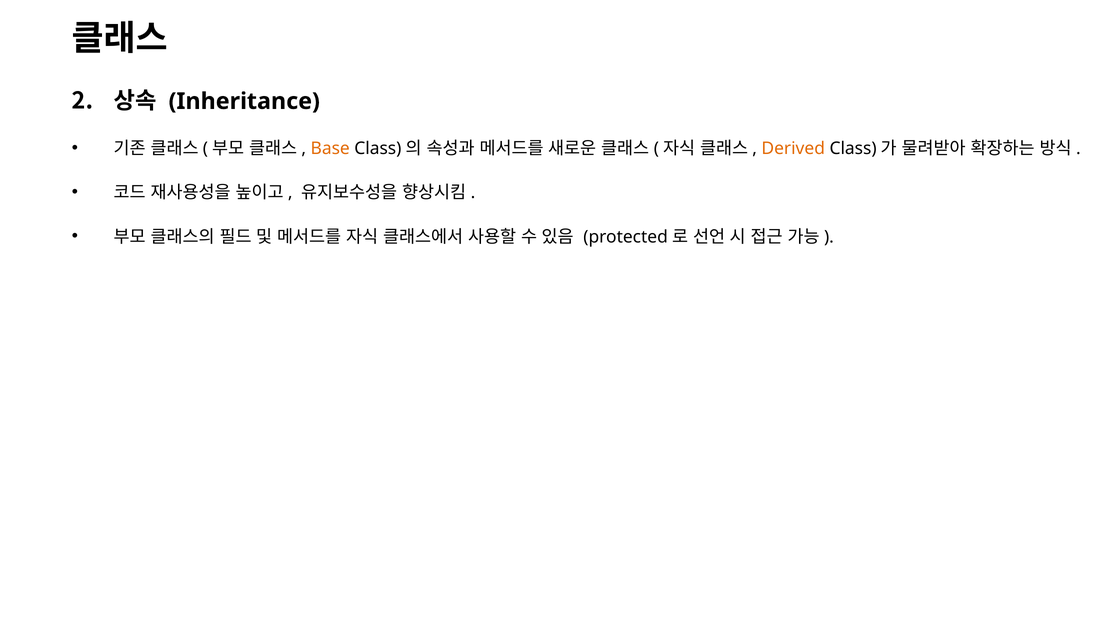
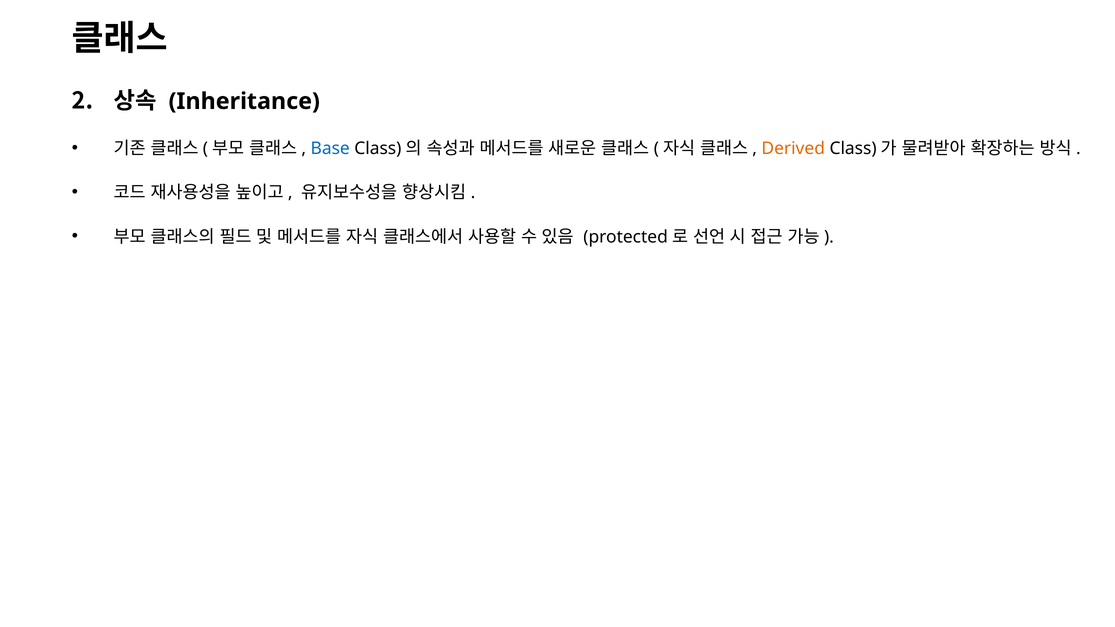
Base colour: orange -> blue (330, 149)
